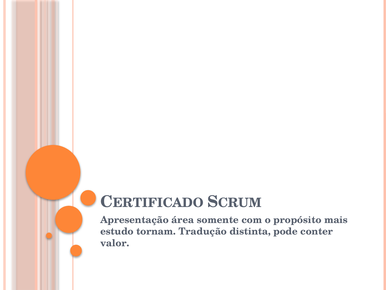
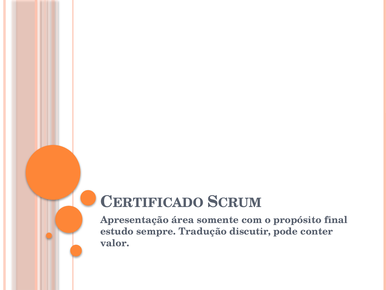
mais: mais -> final (336, 220)
tornam: tornam -> sempre (156, 231)
distinta: distinta -> discutir (250, 231)
